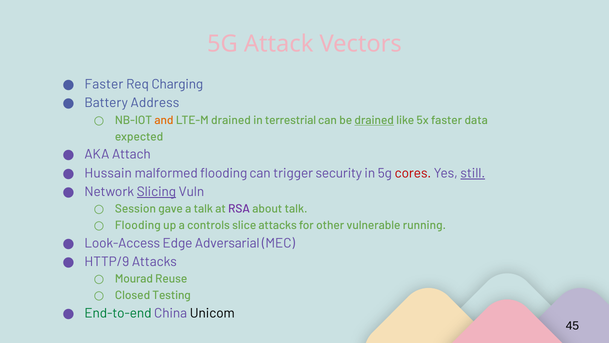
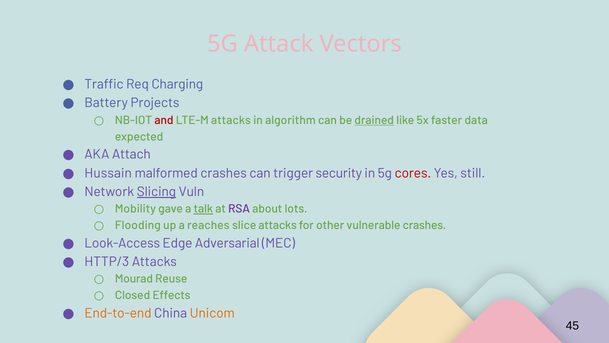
Faster: Faster -> Traffic (104, 84)
Address: Address -> Projects (155, 103)
and colour: orange -> red (164, 120)
LTE-M drained: drained -> attacks (231, 120)
terrestrial: terrestrial -> algorithm (290, 120)
malformed flooding: flooding -> crashes (224, 173)
still underline: present -> none (473, 173)
Session: Session -> Mobility (135, 209)
talk underline: none -> present (203, 209)
about talk: talk -> lots (296, 209)
controls: controls -> reaches (208, 225)
vulnerable running: running -> crashes (424, 225)
HTTP/9: HTTP/9 -> HTTP/3 (107, 261)
Testing: Testing -> Effects (172, 295)
End-to-end colour: green -> orange (118, 313)
Unicom colour: black -> orange (212, 313)
